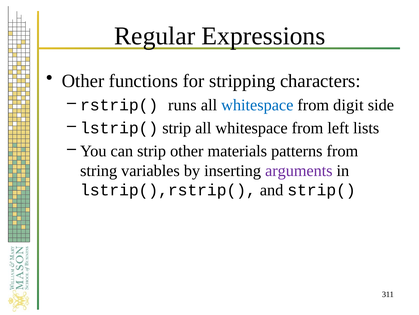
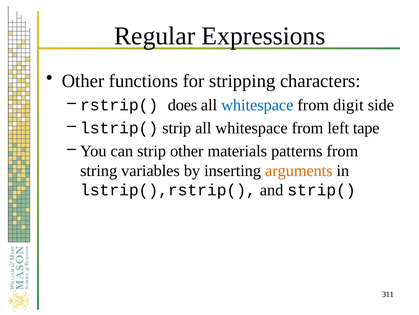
runs: runs -> does (183, 105)
lists: lists -> tape (366, 128)
arguments colour: purple -> orange (299, 170)
